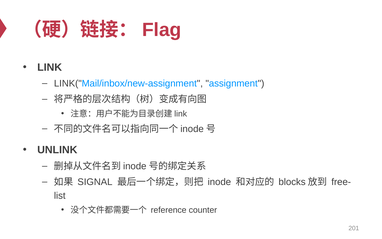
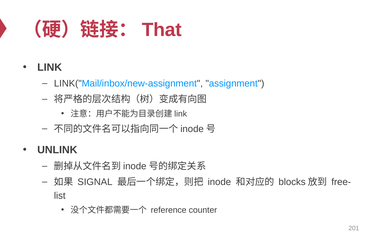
Flag: Flag -> That (162, 30)
